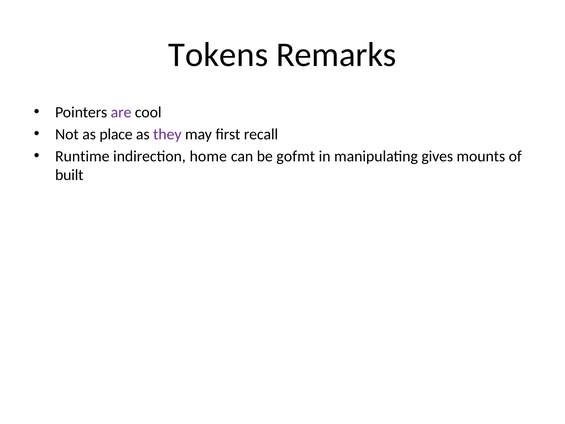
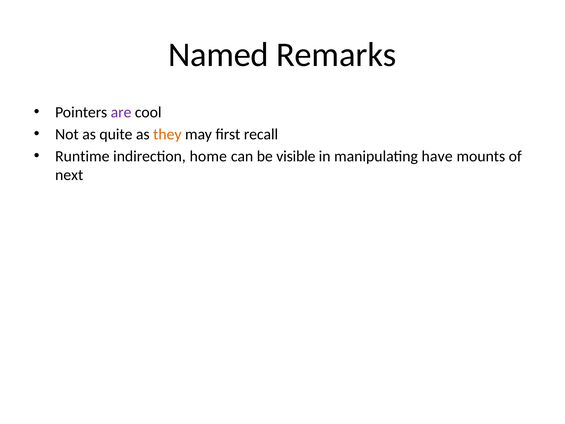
Tokens: Tokens -> Named (218, 55)
place: place -> quite (116, 134)
they colour: purple -> orange (167, 134)
gofmt: gofmt -> visible (296, 156)
gives: gives -> have (437, 156)
built: built -> next (69, 175)
